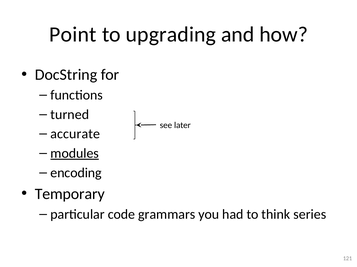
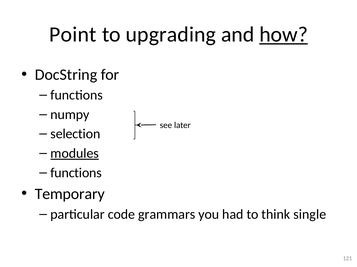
how underline: none -> present (284, 35)
turned: turned -> numpy (70, 115)
accurate: accurate -> selection (75, 134)
encoding: encoding -> functions (76, 173)
series: series -> single (310, 215)
